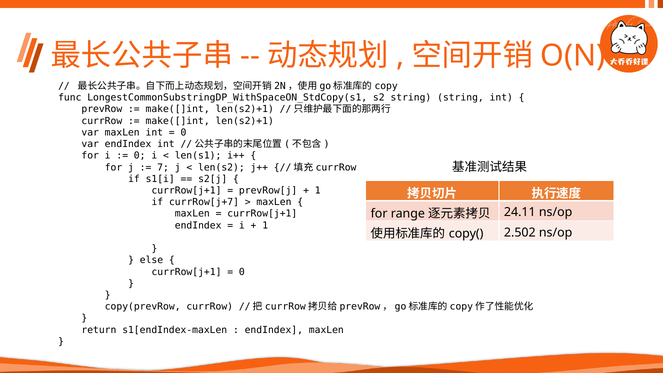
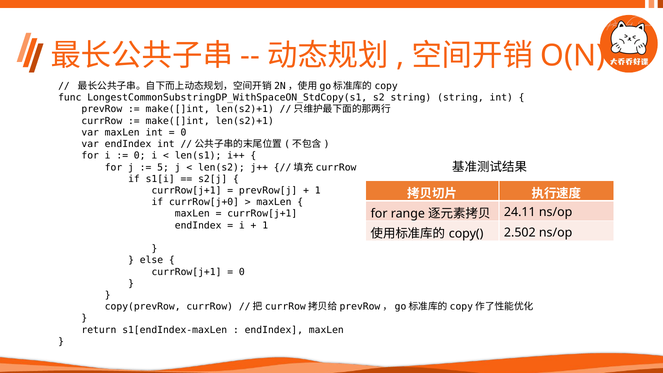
7: 7 -> 5 (163, 167)
currRow[j+7: currRow[j+7 -> currRow[j+0 (204, 202)
